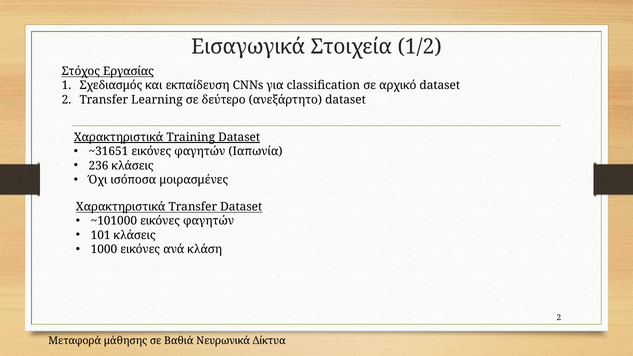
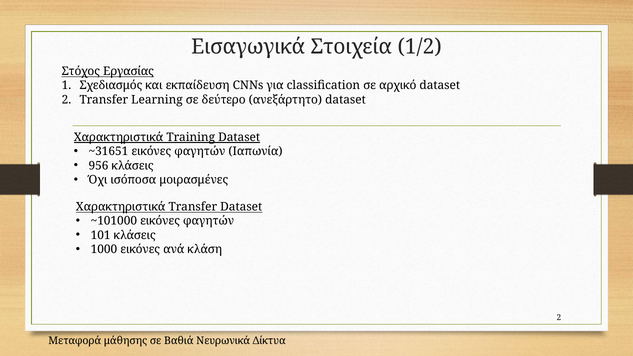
236: 236 -> 956 (99, 166)
